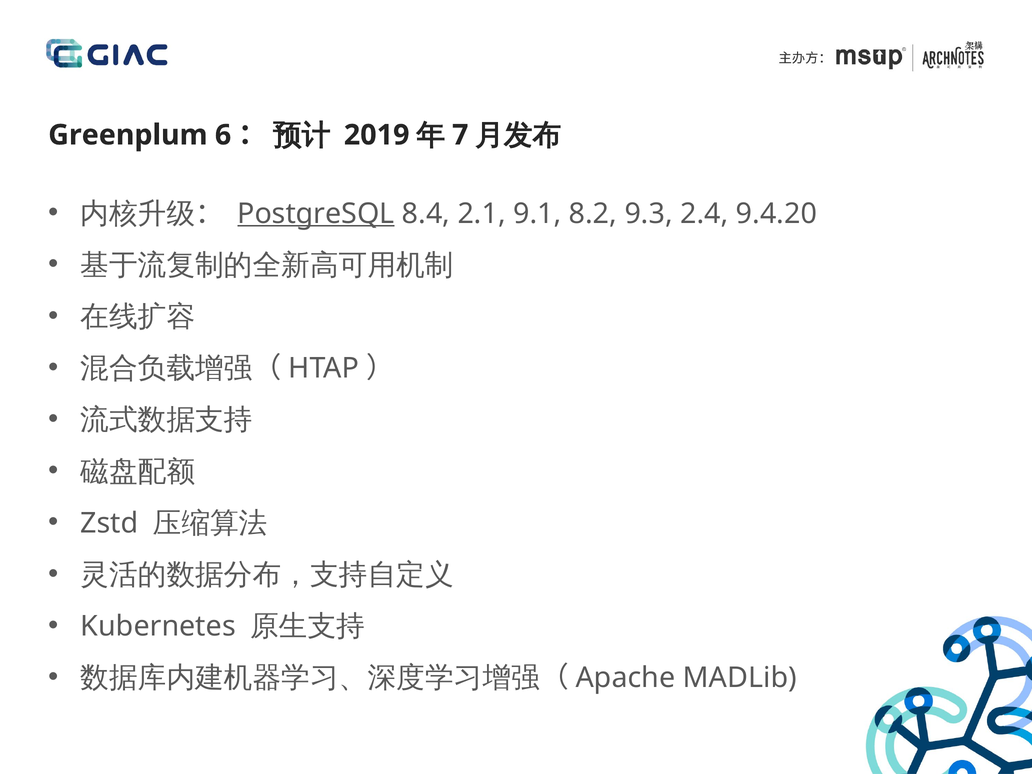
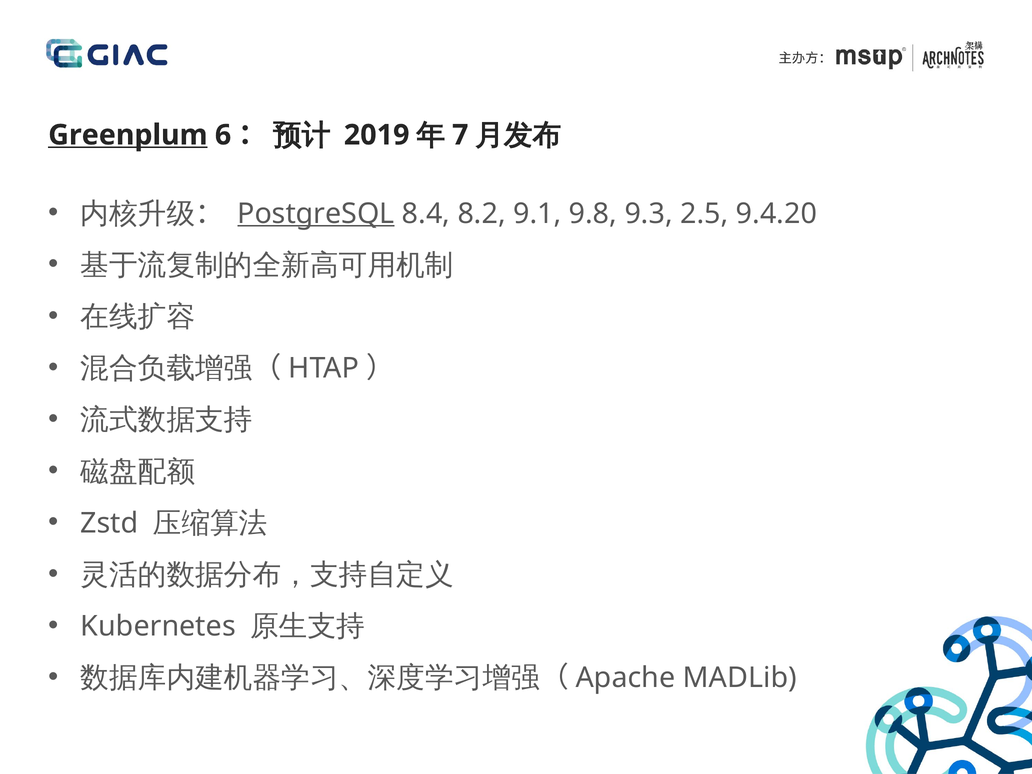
Greenplum underline: none -> present (128, 135)
2.1: 2.1 -> 8.2 (482, 214)
8.2: 8.2 -> 9.8 (593, 214)
2.4: 2.4 -> 2.5 (704, 214)
